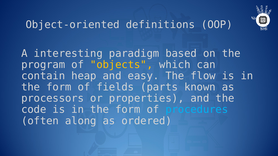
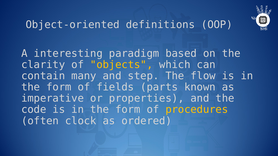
program: program -> clarity (43, 65)
heap: heap -> many (84, 76)
easy: easy -> step (143, 76)
processors: processors -> imperative (53, 99)
procedures colour: light blue -> yellow (197, 110)
along: along -> clock (81, 121)
